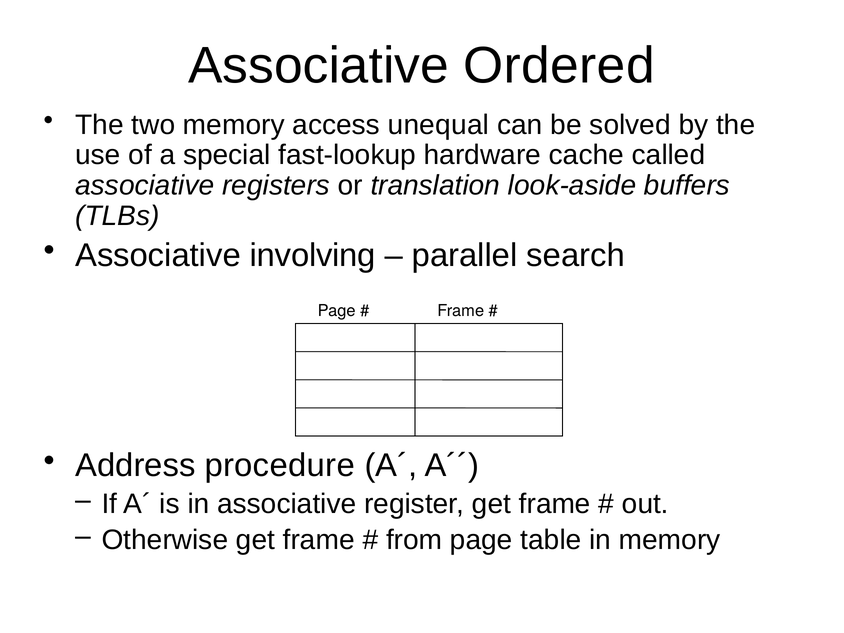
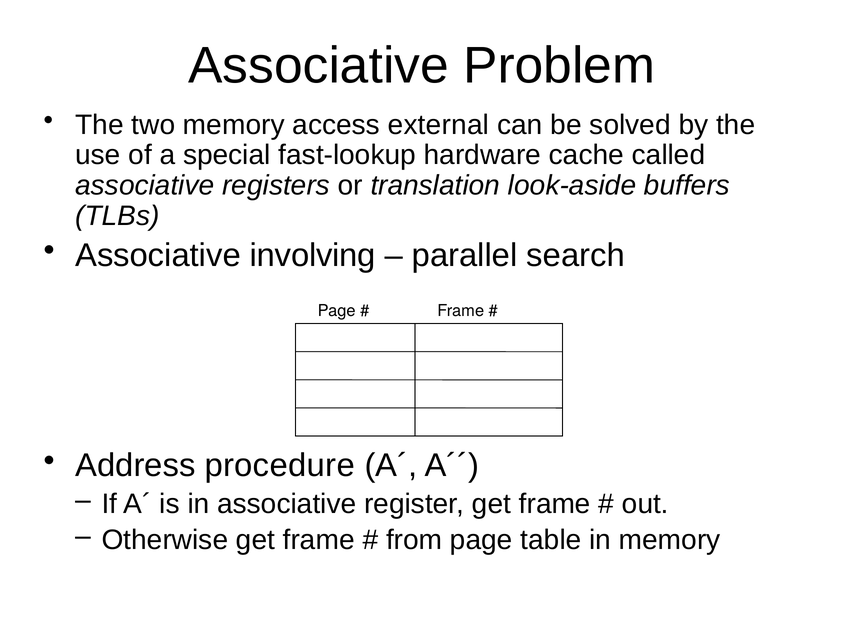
Ordered: Ordered -> Problem (559, 65)
unequal: unequal -> external (438, 125)
